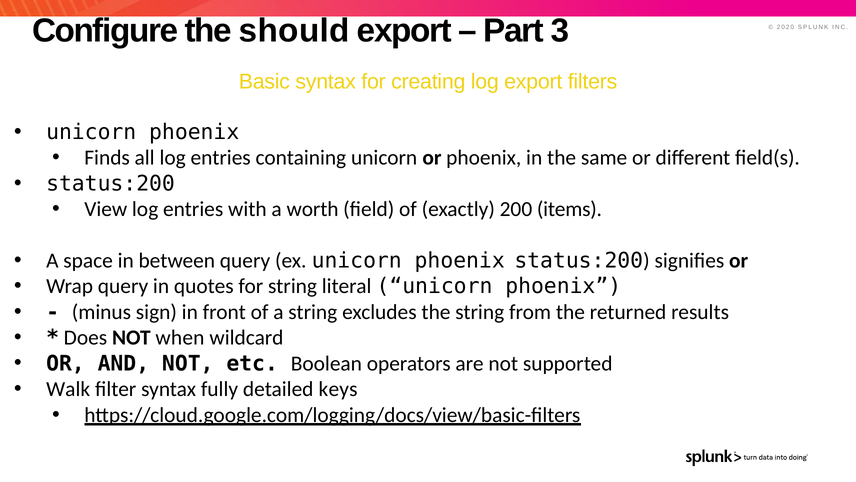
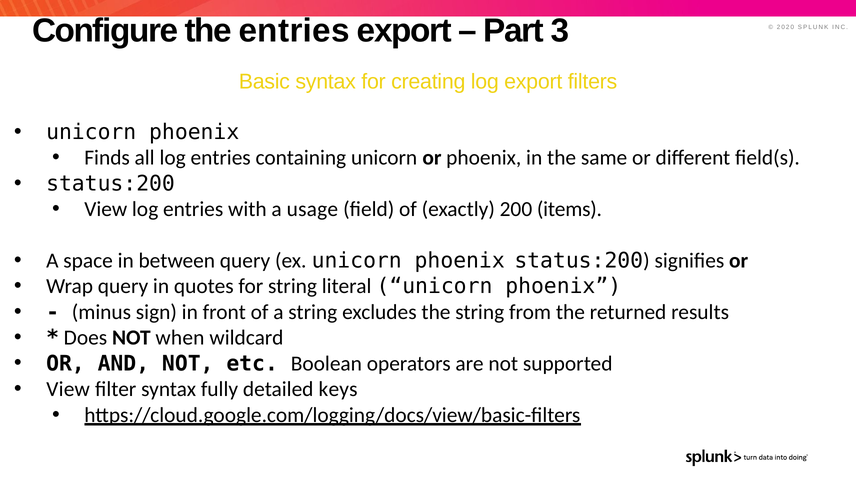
the should: should -> entries (294, 31)
worth: worth -> usage (312, 209)
Walk: Walk -> View (68, 389)
